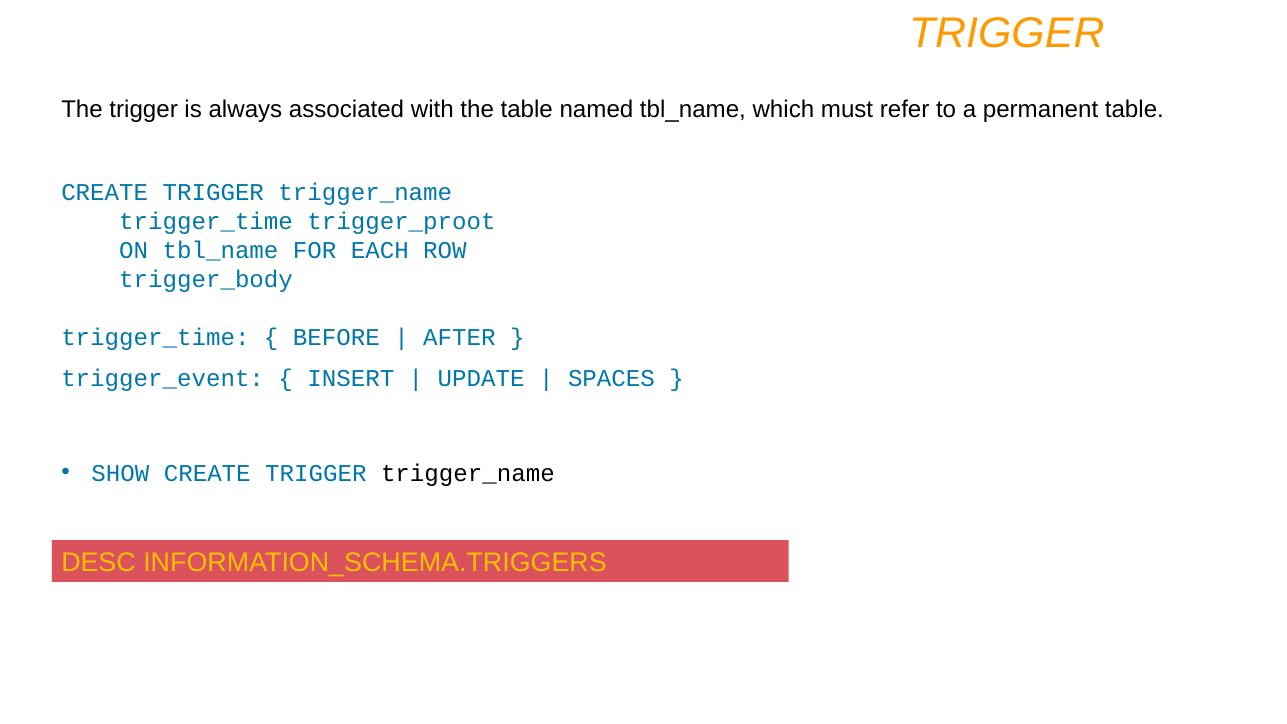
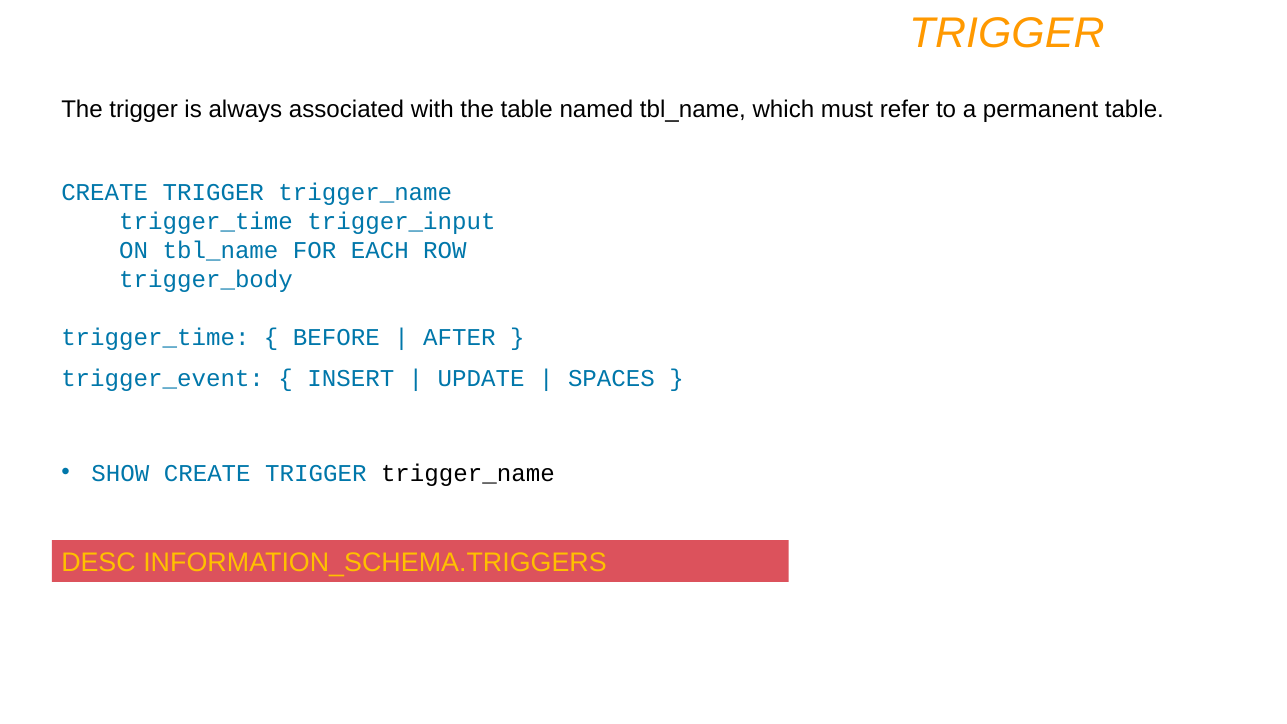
trigger_proot: trigger_proot -> trigger_input (402, 221)
